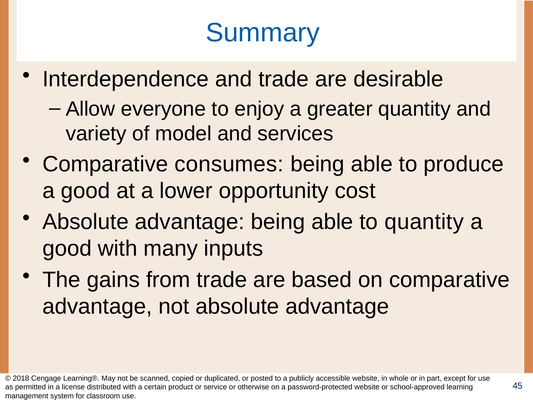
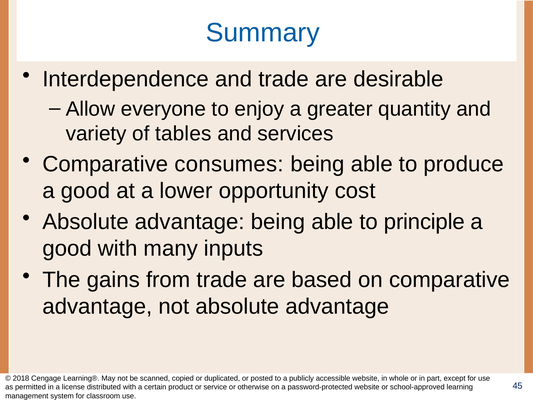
model: model -> tables (183, 134)
to quantity: quantity -> principle (424, 222)
